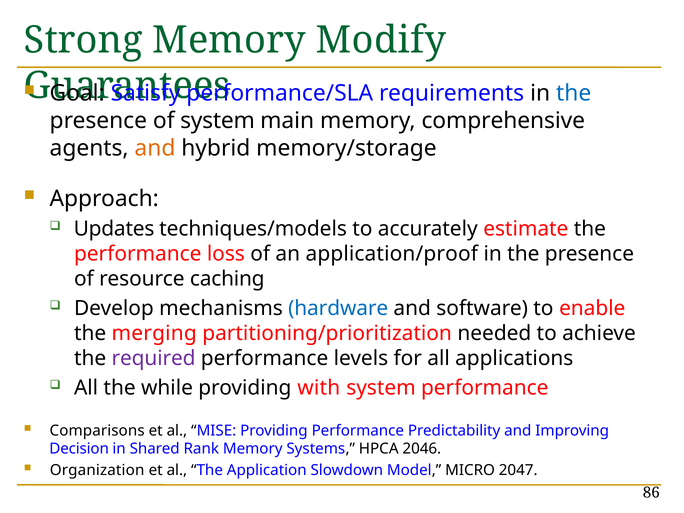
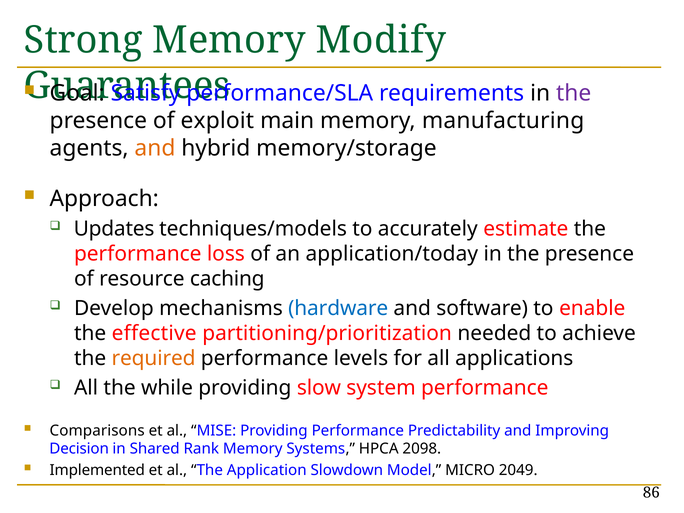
the colour: blue -> purple (574, 93)
of system: system -> exploit (217, 121)
comprehensive: comprehensive -> manufacturing (503, 121)
application/proof: application/proof -> application/today (392, 254)
merging: merging -> effective (154, 333)
required colour: purple -> orange (154, 358)
with: with -> slow (319, 388)
2046: 2046 -> 2098 (422, 449)
Organization: Organization -> Implemented (97, 470)
2047: 2047 -> 2049 (518, 470)
